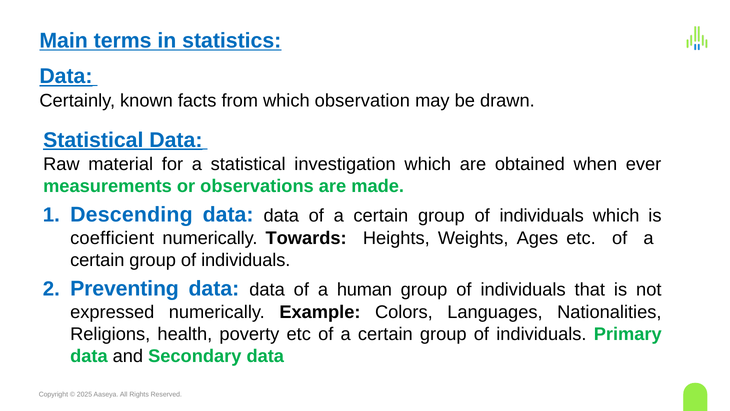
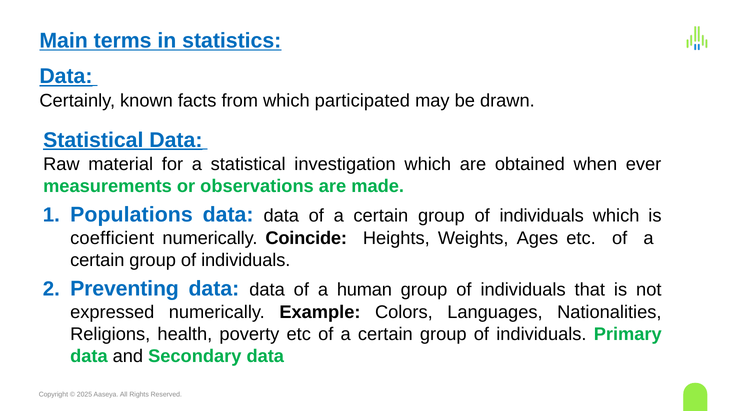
observation: observation -> participated (362, 101)
Descending: Descending -> Populations (131, 215)
Towards: Towards -> Coincide (306, 238)
